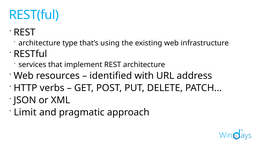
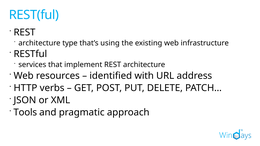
Limit: Limit -> Tools (25, 113)
